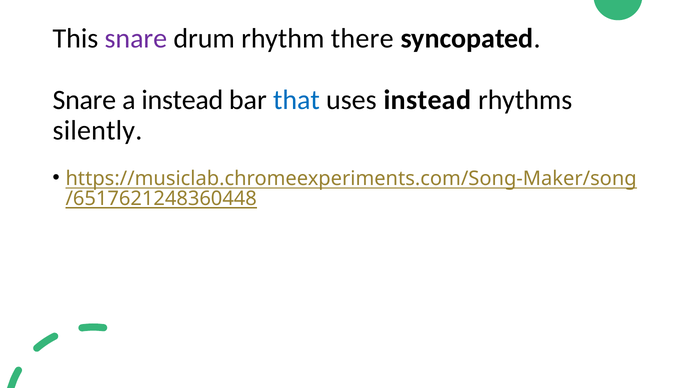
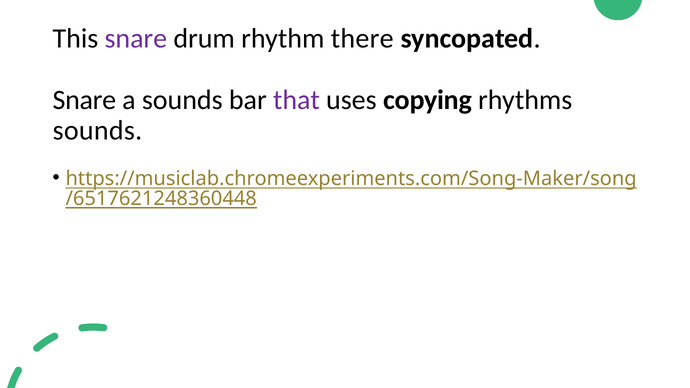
a instead: instead -> sounds (182, 100)
that colour: blue -> purple (296, 100)
uses instead: instead -> copying (428, 100)
silently: silently -> sounds (97, 131)
